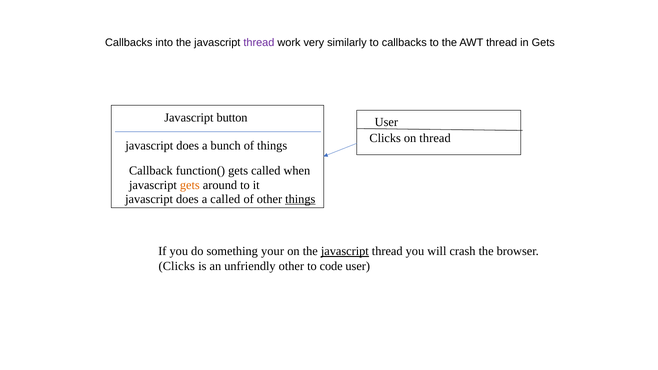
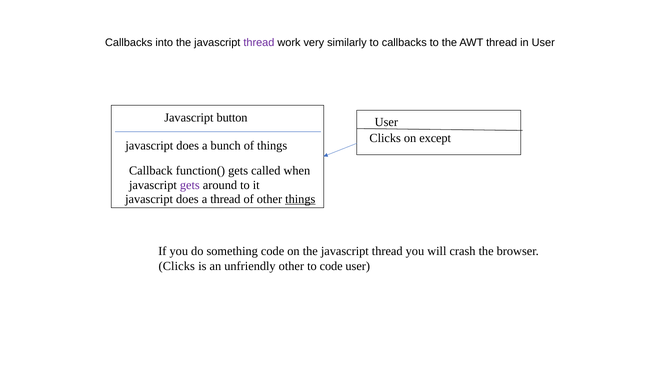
in Gets: Gets -> User (543, 43)
on thread: thread -> except (435, 138)
gets colour: orange -> purple (190, 185)
a called: called -> thread (225, 199)
something your: your -> code (273, 251)
javascript underline: present -> none (345, 251)
